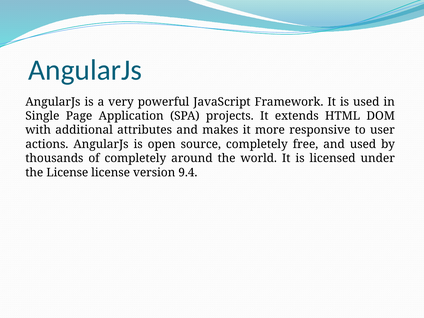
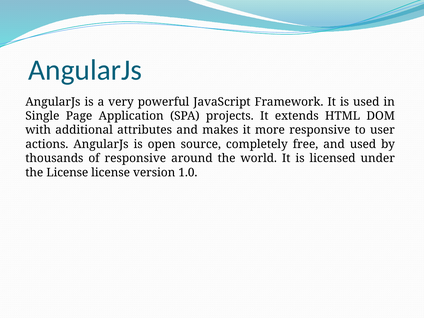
of completely: completely -> responsive (135, 158)
9.4: 9.4 -> 1.0 (188, 173)
